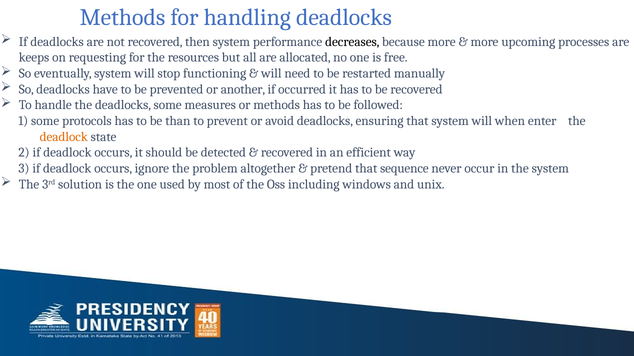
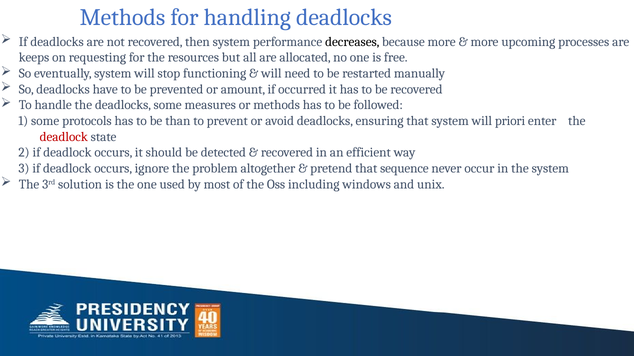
another: another -> amount (243, 89)
when: when -> priori (510, 121)
deadlock colour: orange -> red (64, 137)
